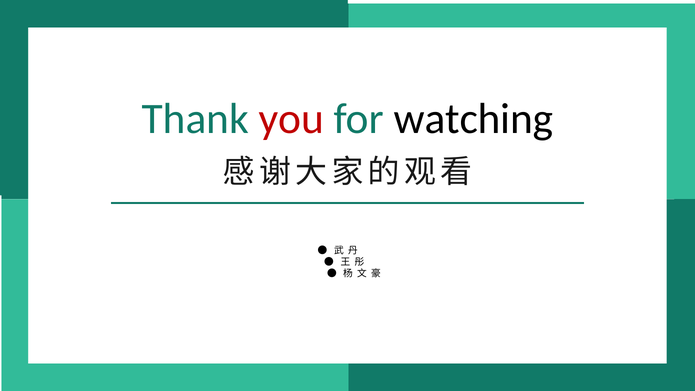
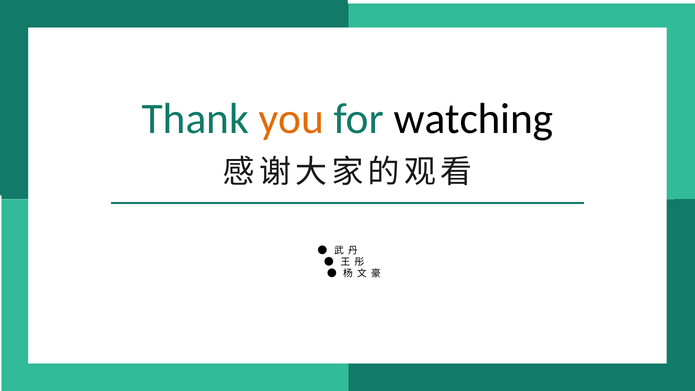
you colour: red -> orange (291, 119)
